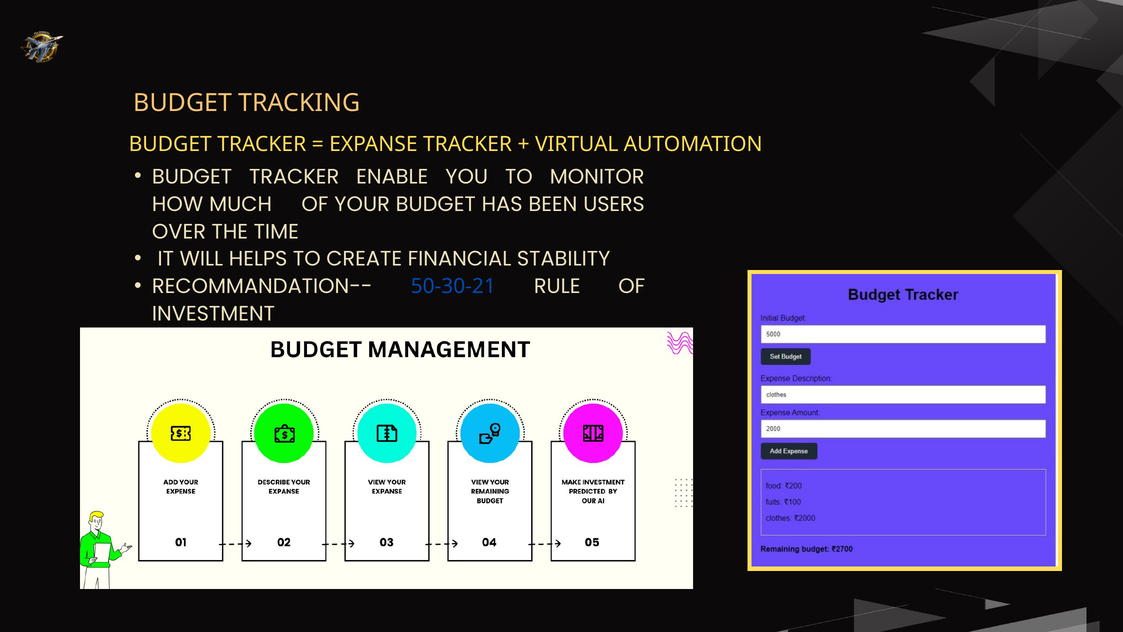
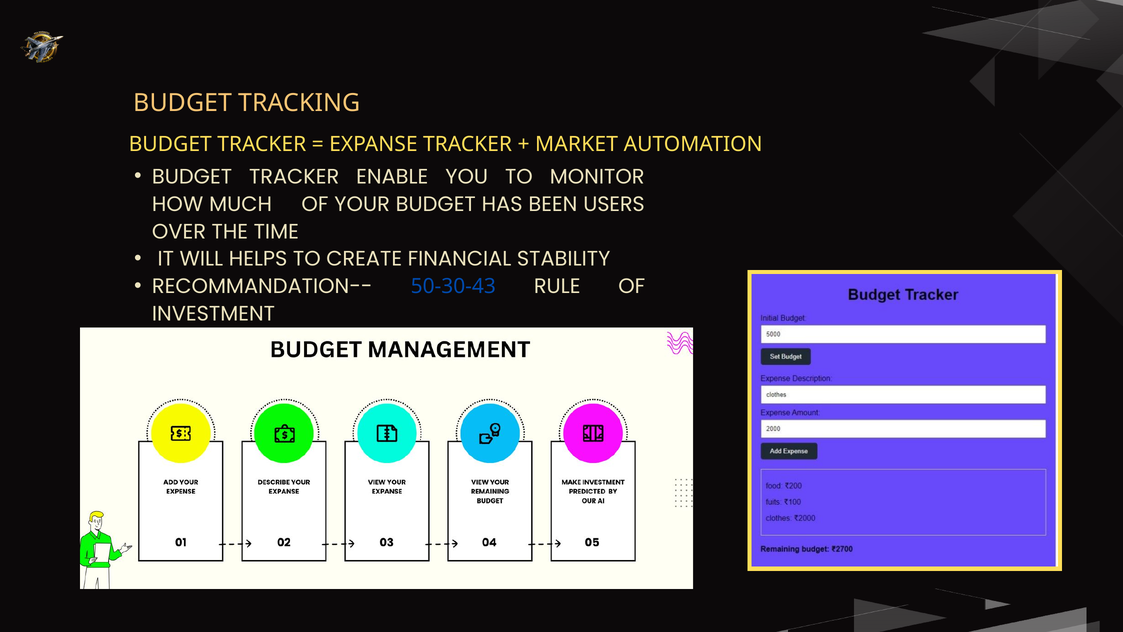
VIRTUAL: VIRTUAL -> MARKET (577, 144)
50-30-21: 50-30-21 -> 50-30-43 (453, 286)
